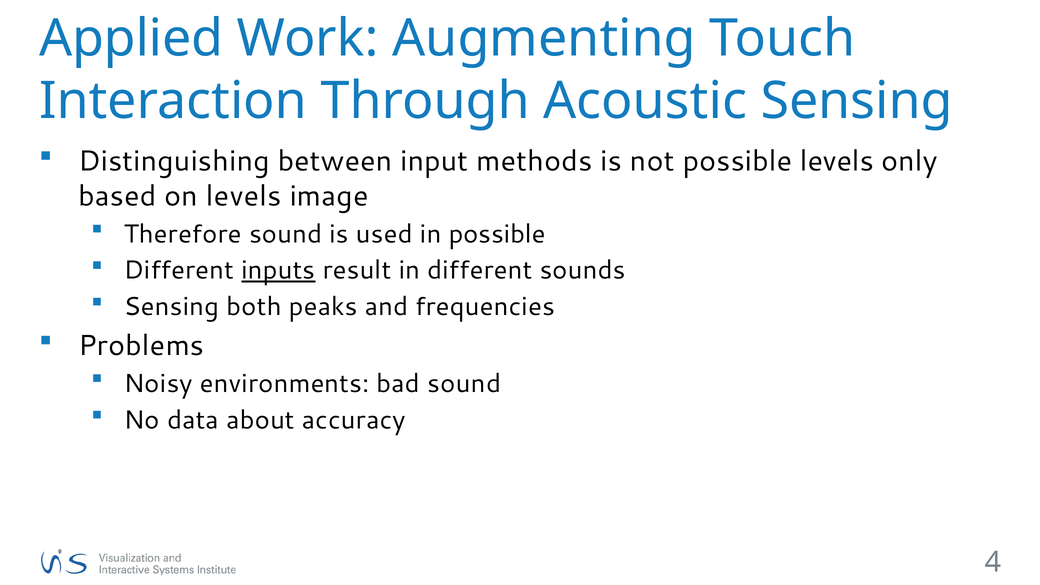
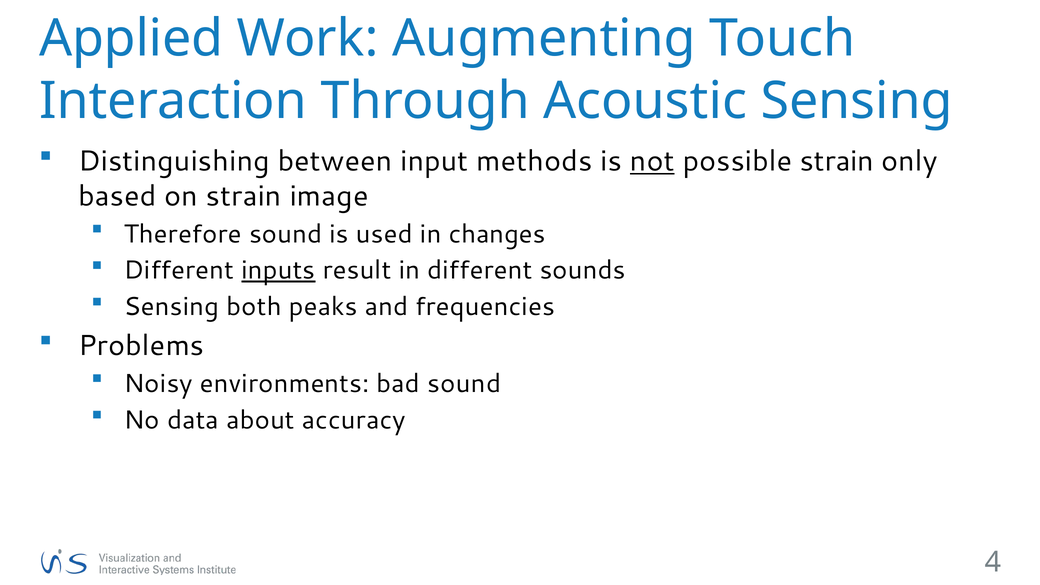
not underline: none -> present (652, 161)
possible levels: levels -> strain (837, 161)
on levels: levels -> strain (244, 196)
in possible: possible -> changes (497, 234)
